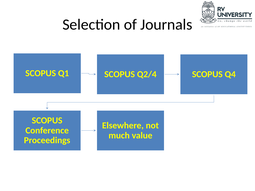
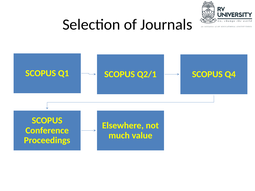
Q2/4: Q2/4 -> Q2/1 (147, 74)
